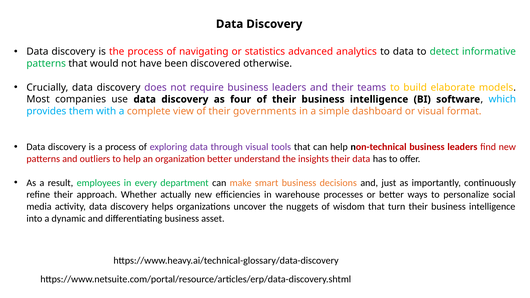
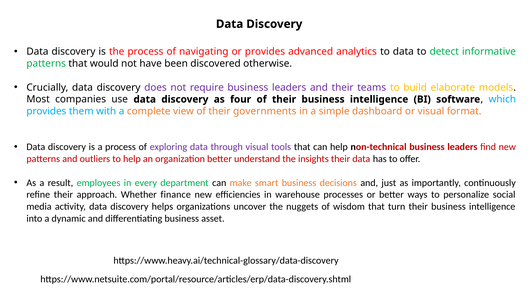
or statistics: statistics -> provides (265, 52)
actually: actually -> finance (176, 195)
